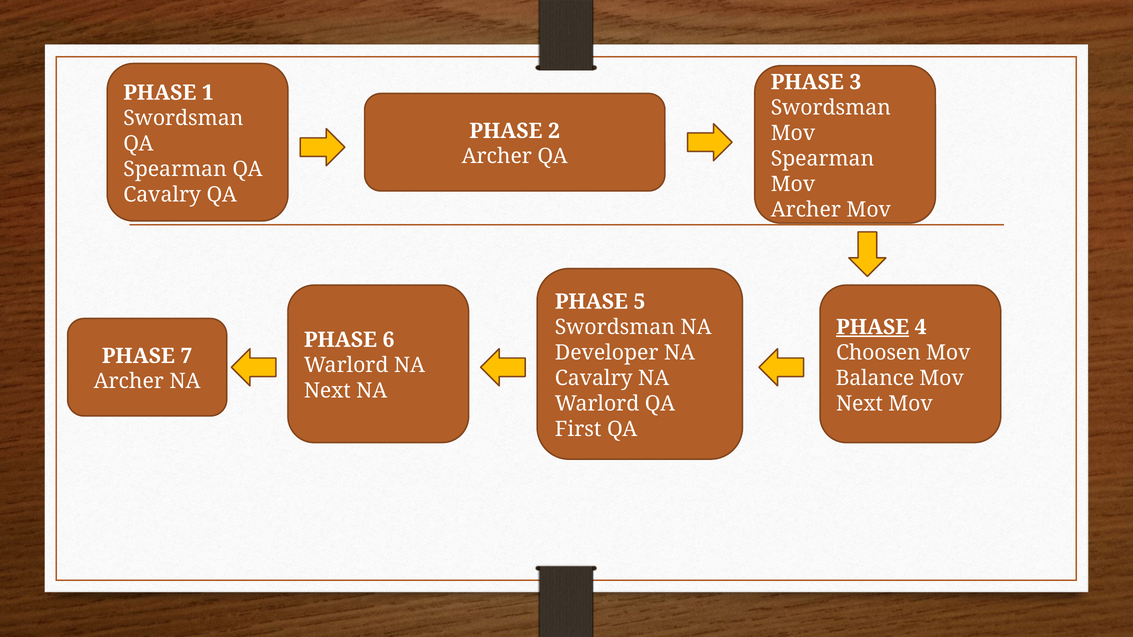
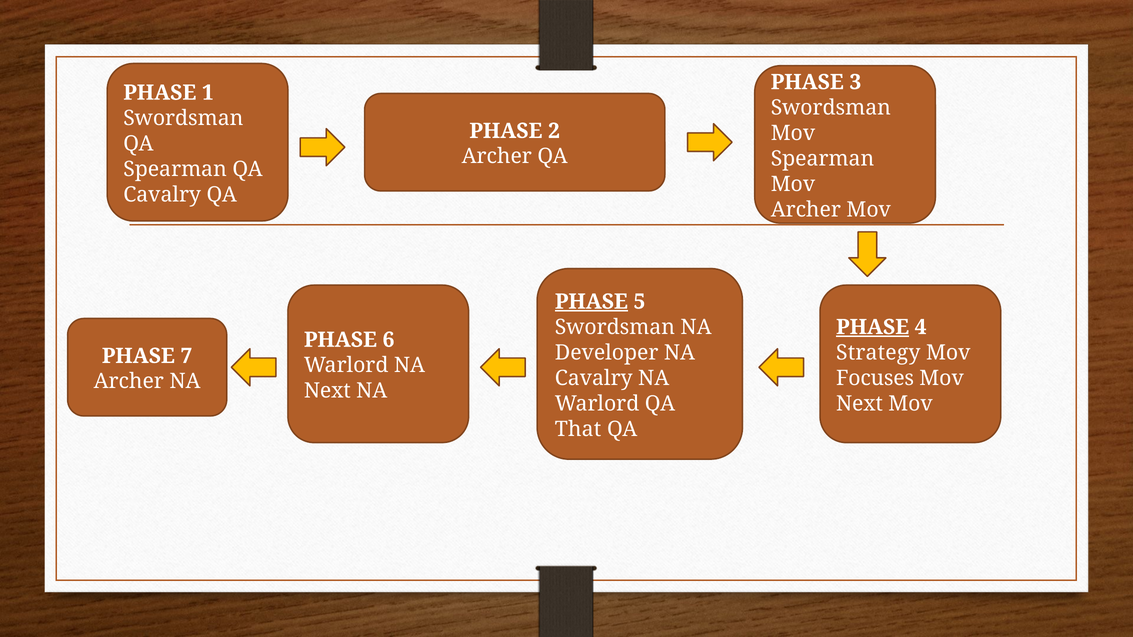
PHASE underline: none -> present (591, 302)
Choosen: Choosen -> Strategy (878, 353)
Balance: Balance -> Focuses (875, 378)
First: First -> That (578, 429)
